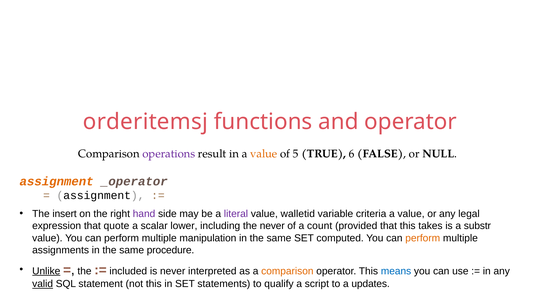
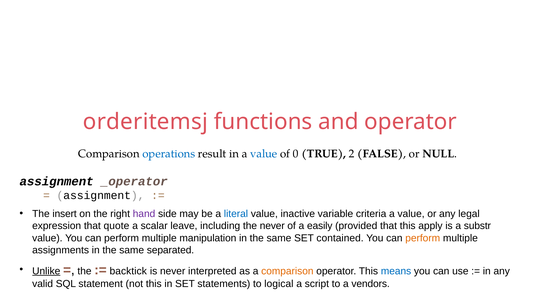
operations colour: purple -> blue (169, 154)
value colour: orange -> blue (264, 154)
5: 5 -> 0 (296, 154)
6: 6 -> 2 (352, 154)
assignment colour: orange -> black (57, 181)
literal colour: purple -> blue (236, 214)
walletid: walletid -> inactive (298, 214)
lower: lower -> leave (184, 226)
count: count -> easily (320, 226)
takes: takes -> apply (430, 226)
computed: computed -> contained (340, 238)
procedure: procedure -> separated (170, 250)
included: included -> backtick (128, 271)
valid underline: present -> none (43, 284)
qualify: qualify -> logical (279, 284)
updates: updates -> vendors (371, 284)
